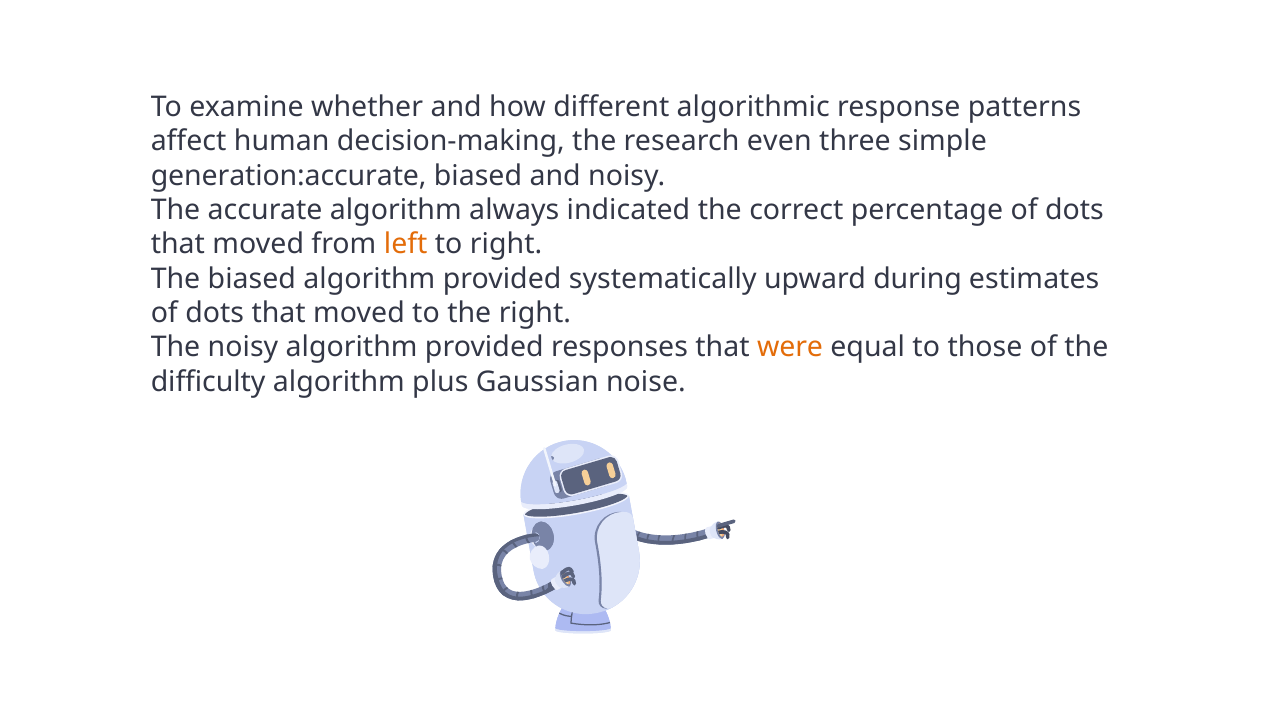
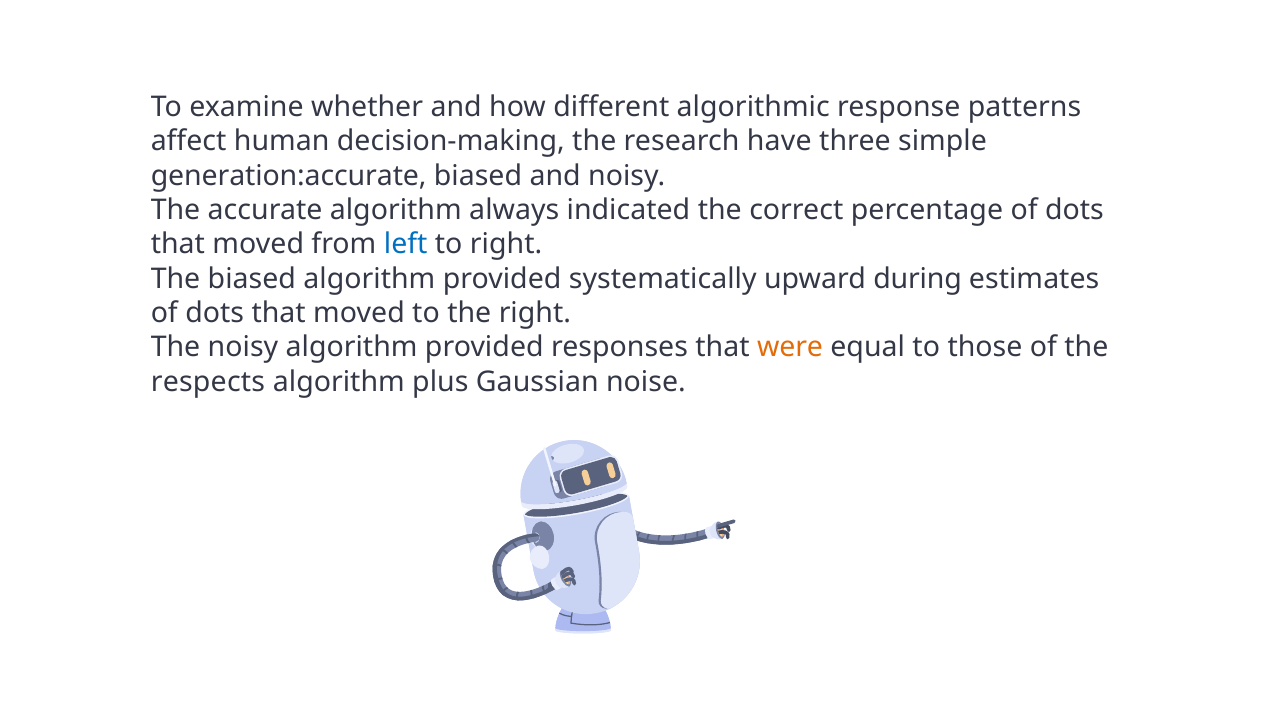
even: even -> have (779, 141)
left colour: orange -> blue (406, 244)
difficulty: difficulty -> respects (208, 382)
